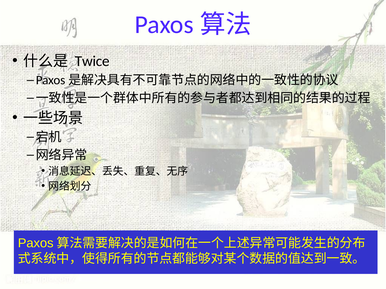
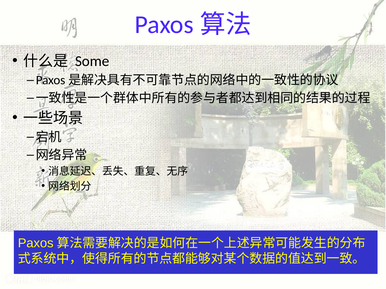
Twice: Twice -> Some (92, 61)
